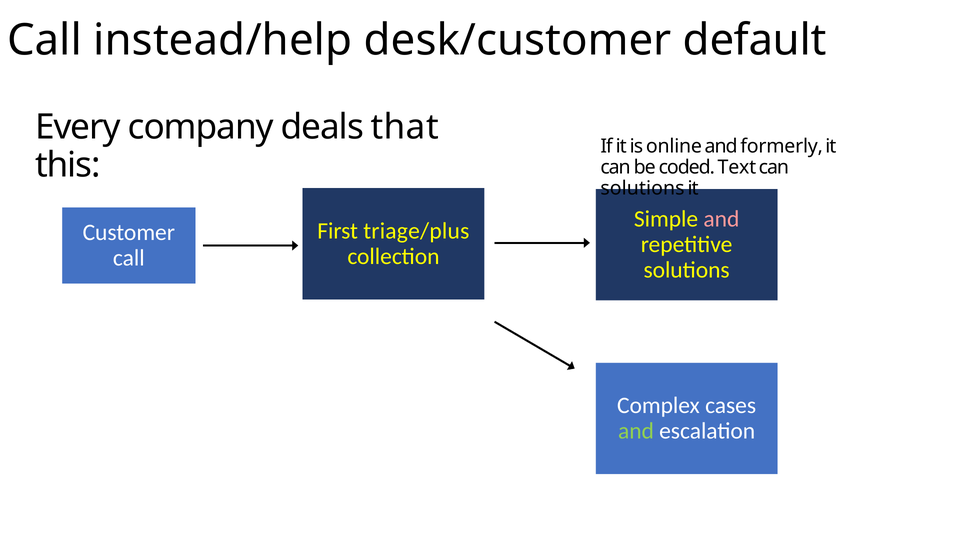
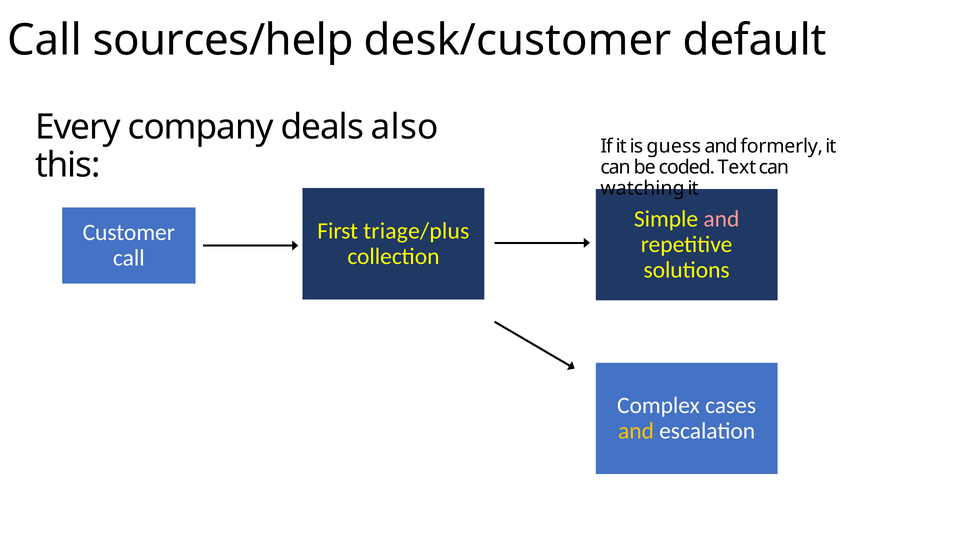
instead/help: instead/help -> sources/help (223, 40)
that: that -> also (405, 127)
online: online -> guess (674, 146)
solutions: solutions -> watching (642, 189)
and colour: light green -> yellow (636, 431)
